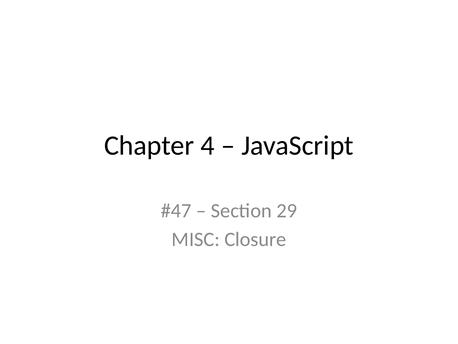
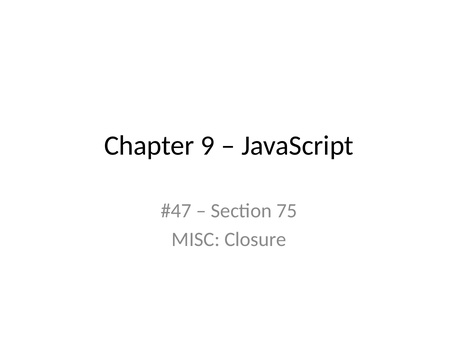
4: 4 -> 9 (208, 145)
29: 29 -> 75 (287, 211)
